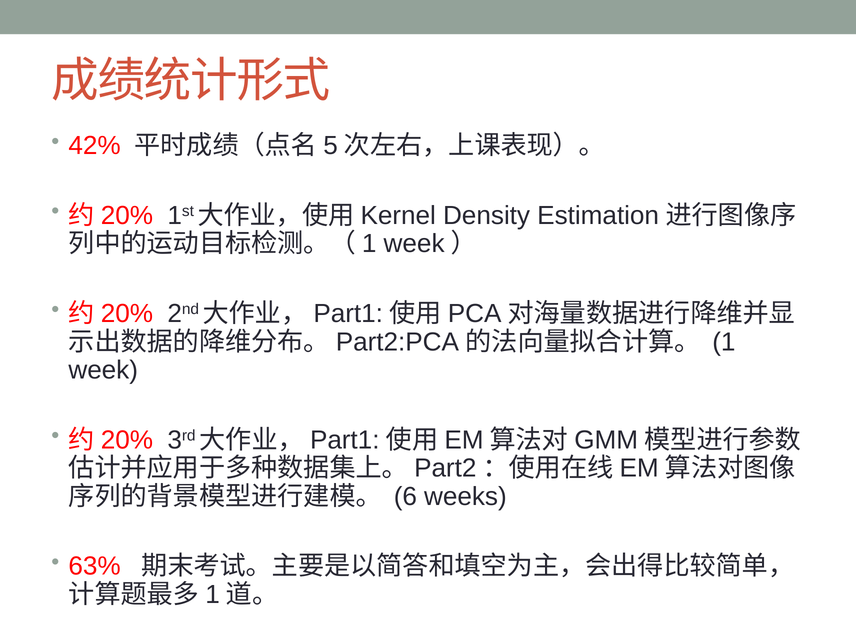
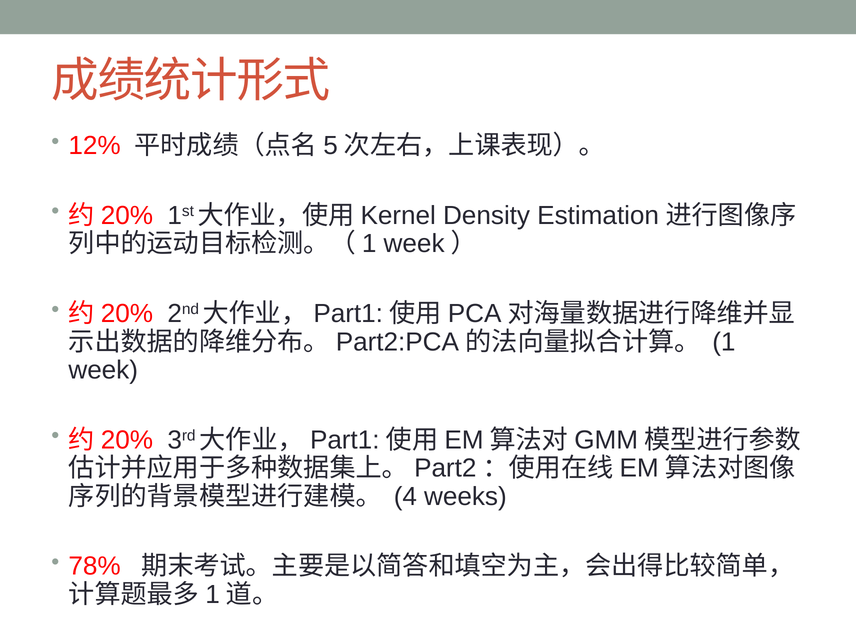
42%: 42% -> 12% (95, 146)
6: 6 -> 4 (405, 496)
63%: 63% -> 78% (95, 566)
